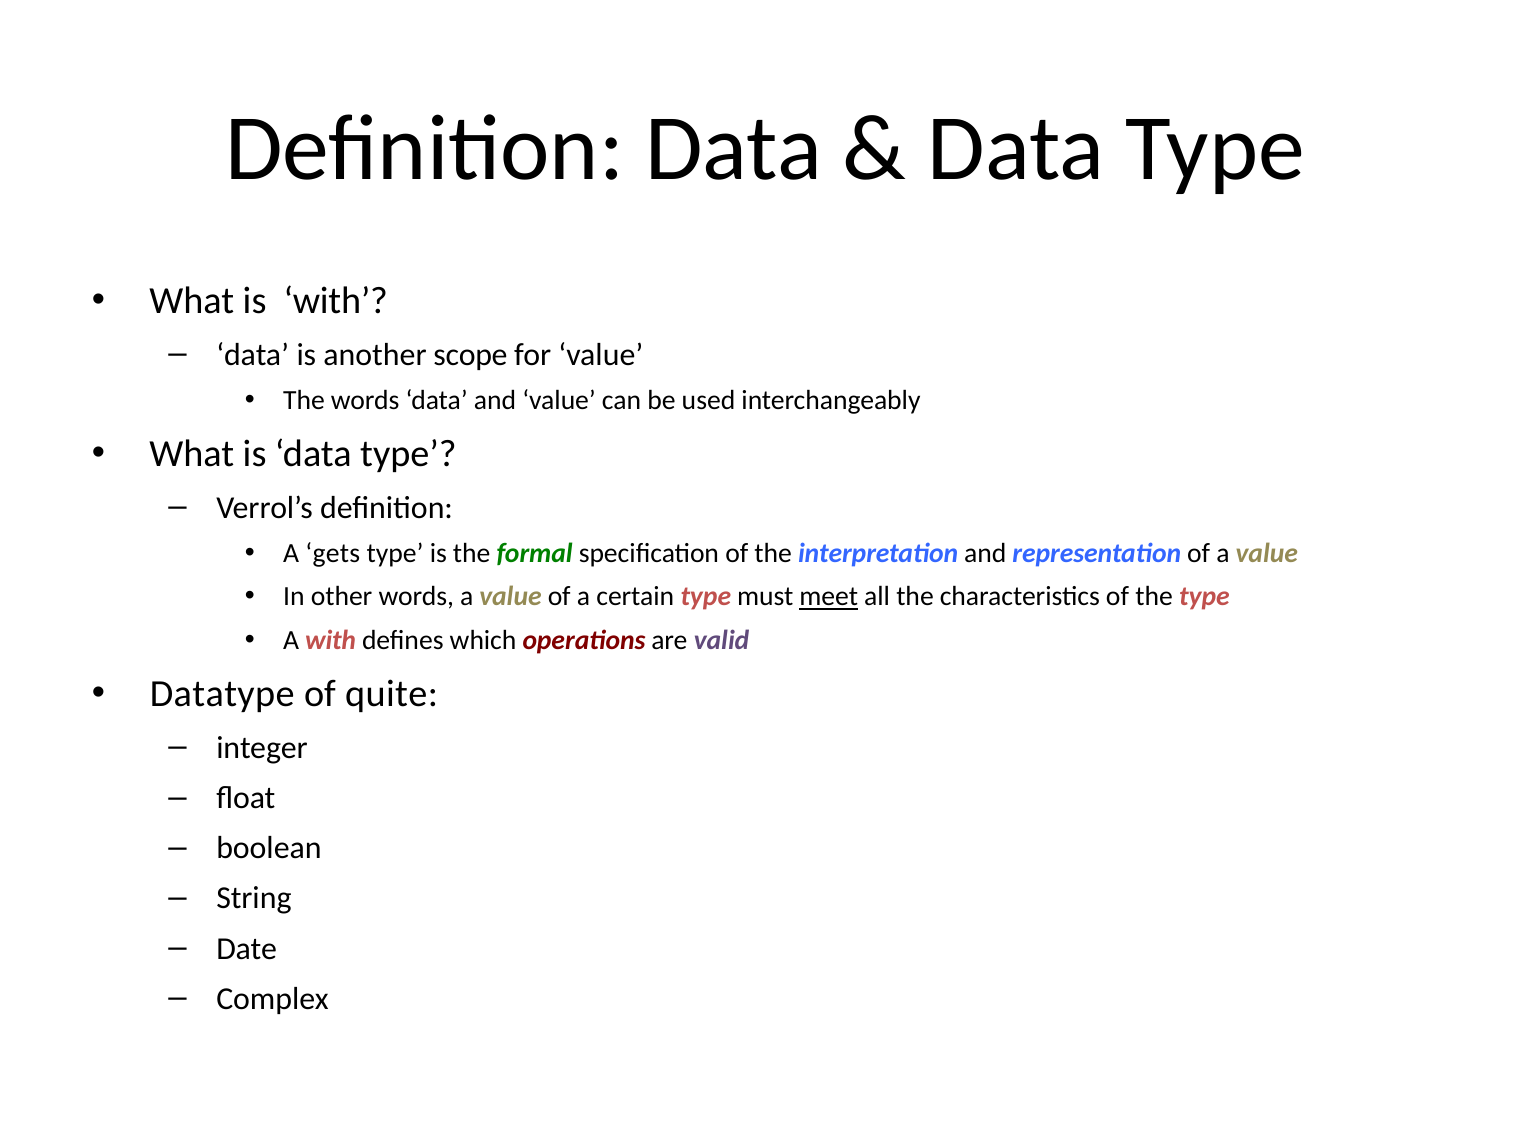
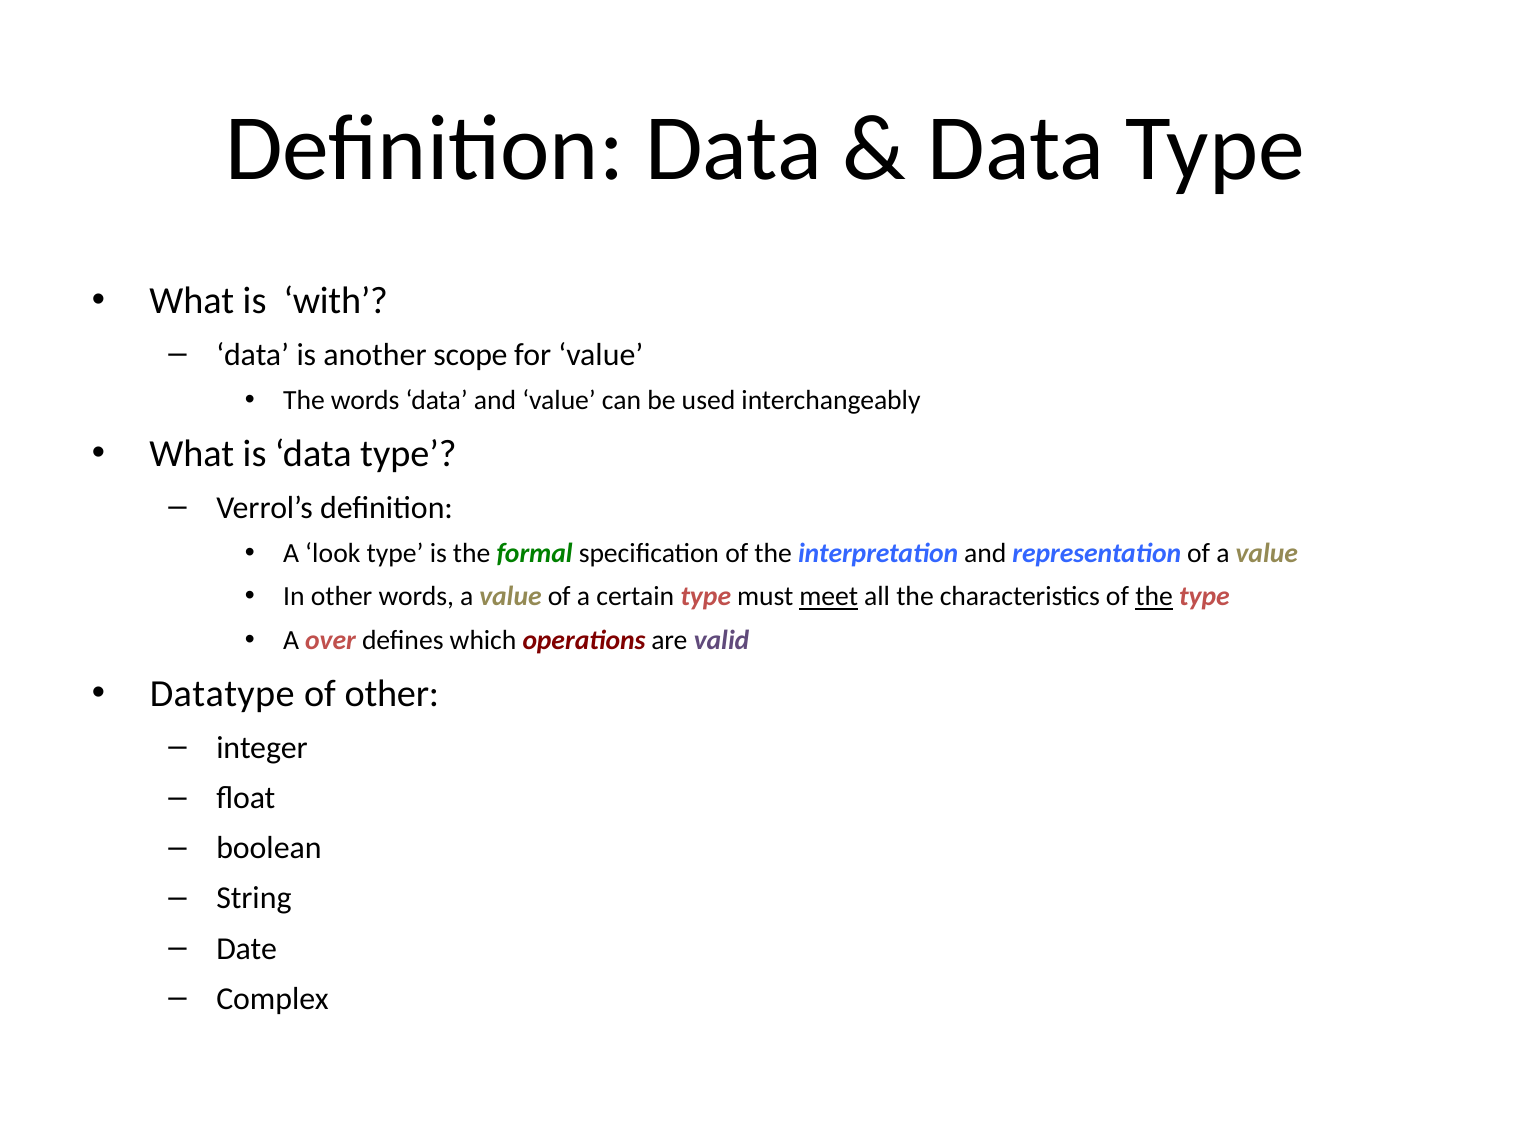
gets: gets -> look (333, 554)
the underline: none -> present (1154, 597)
A with: with -> over (330, 640)
of quite: quite -> other (392, 694)
